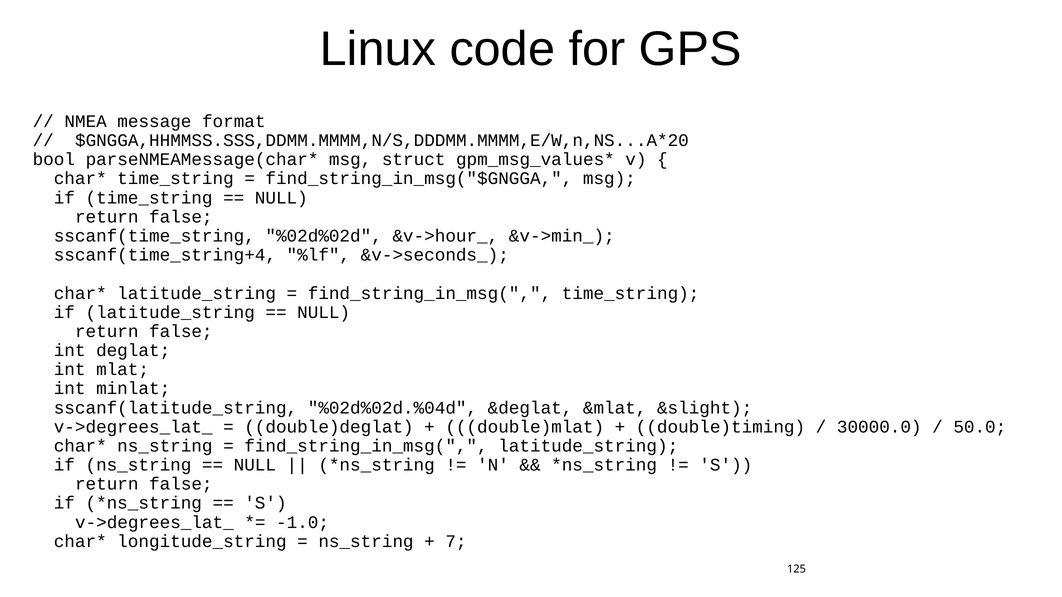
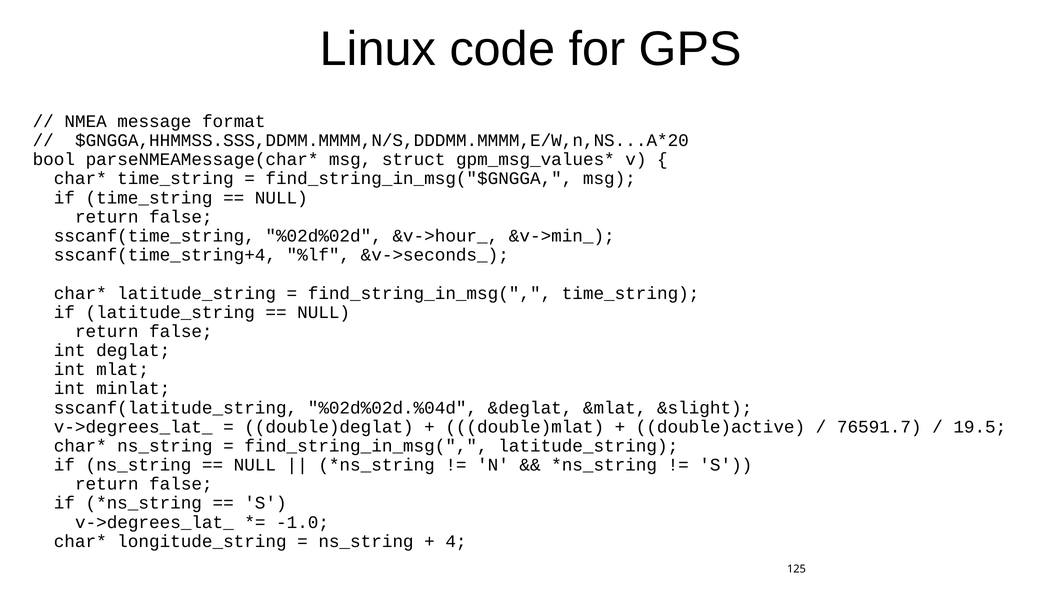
double)timing: double)timing -> double)active (720, 427)
30000.0: 30000.0 -> 76591.7 (879, 427)
50.0: 50.0 -> 19.5 (980, 427)
7: 7 -> 4 (456, 542)
